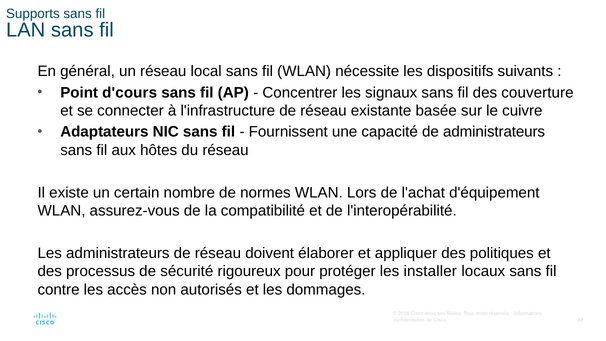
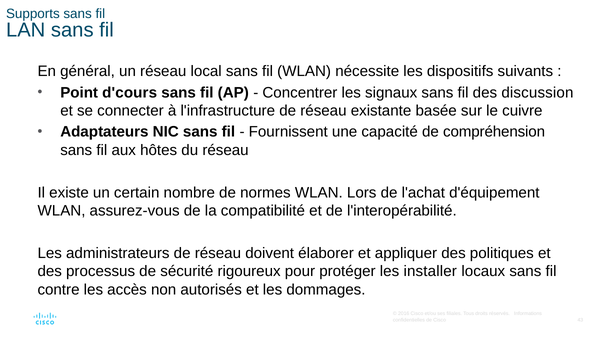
couverture: couverture -> discussion (537, 93)
de administrateurs: administrateurs -> compréhension (494, 132)
